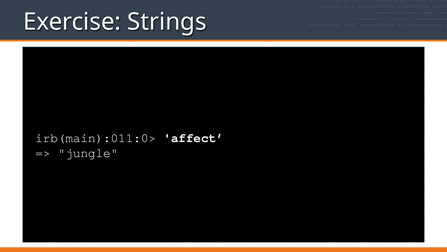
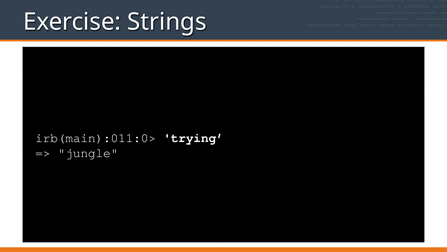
affect: affect -> trying (194, 138)
